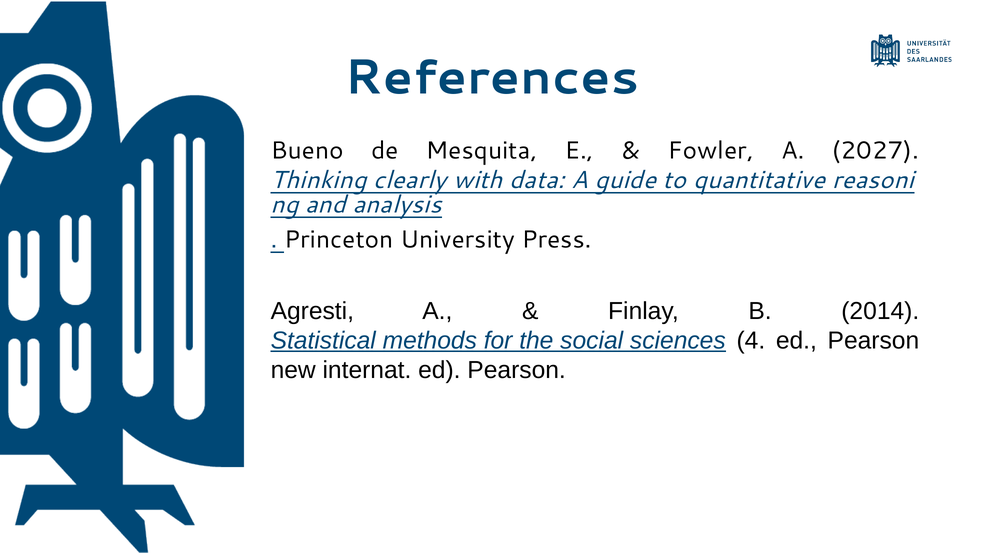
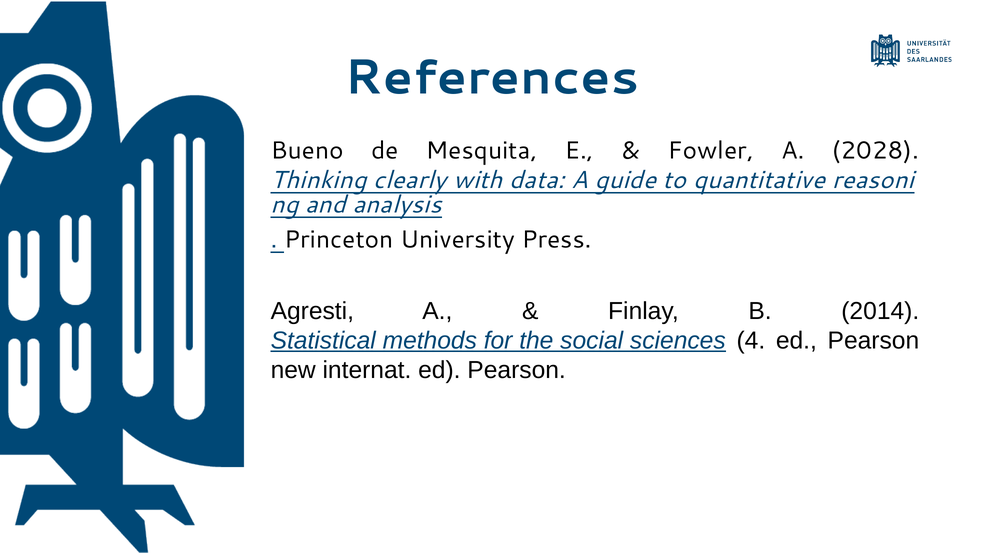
2027: 2027 -> 2028 (875, 151)
